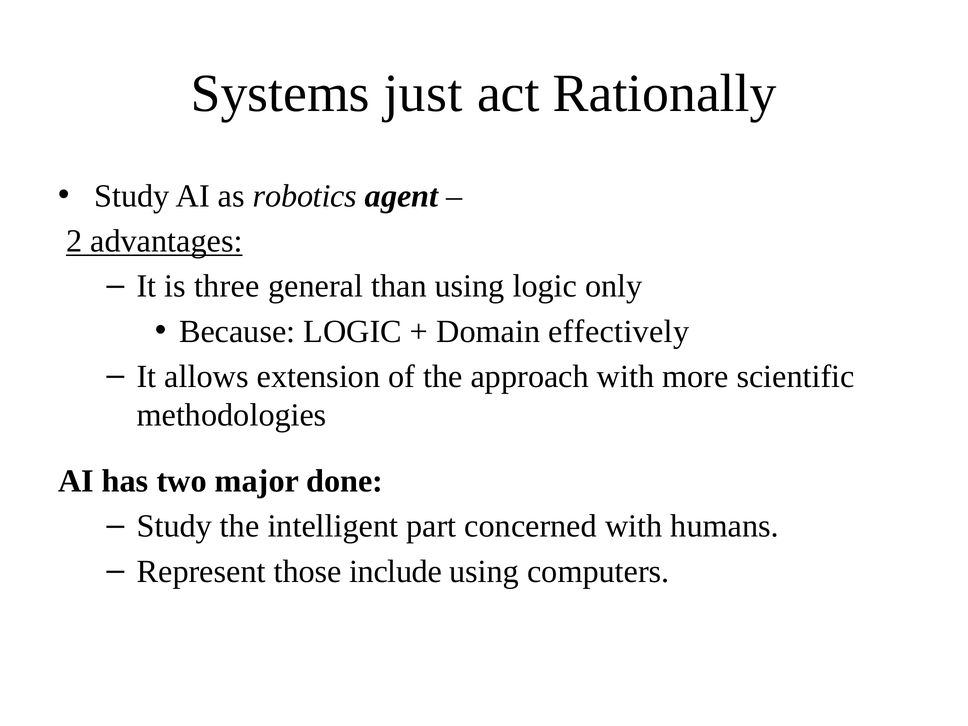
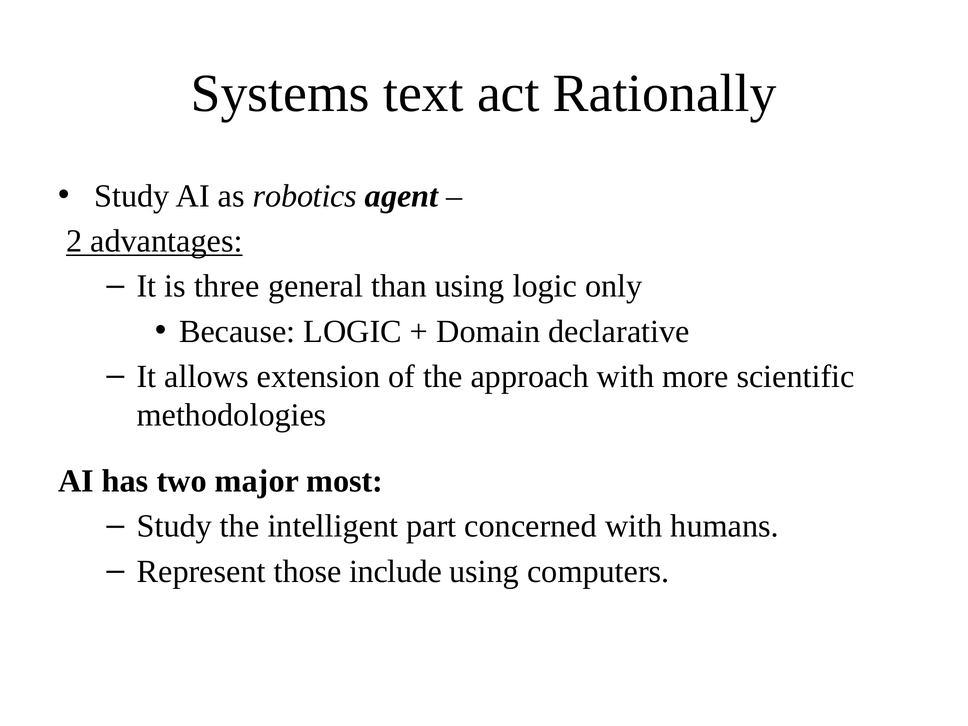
just: just -> text (423, 93)
effectively: effectively -> declarative (619, 331)
done: done -> most (345, 481)
